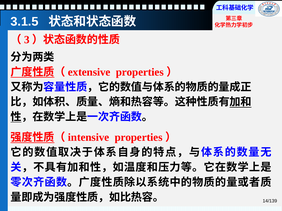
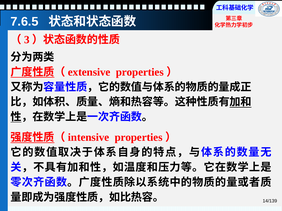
3.1.5: 3.1.5 -> 7.6.5 (25, 22)
